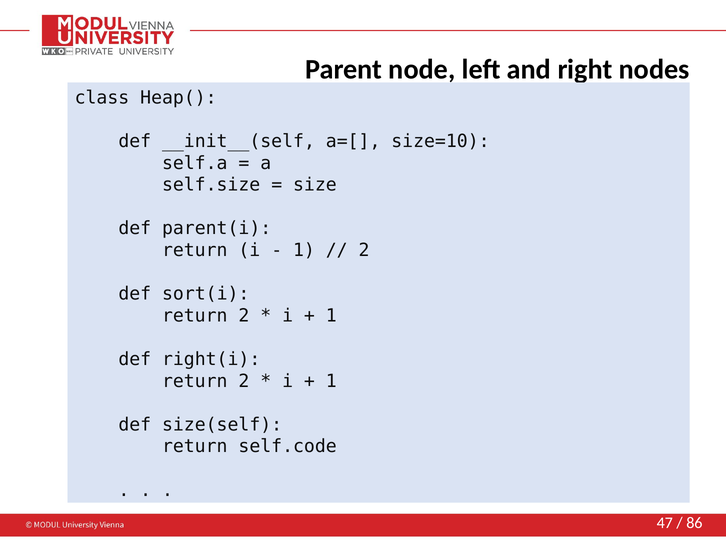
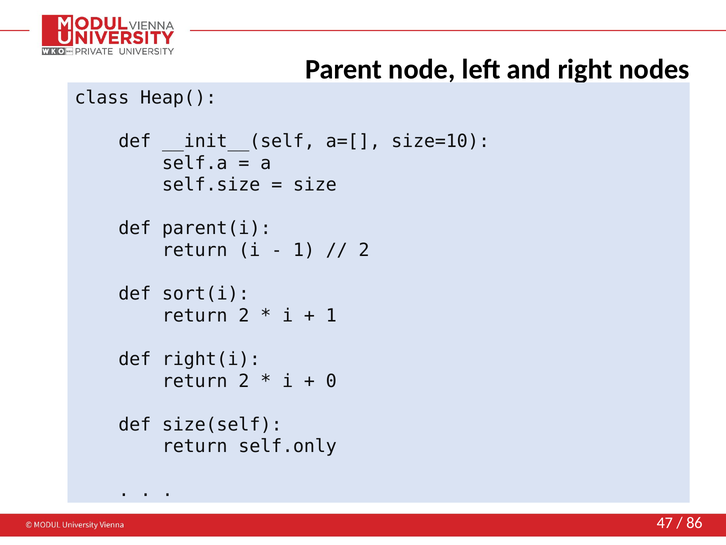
1: 1 -> 0 (331, 381)
self.code: self.code -> self.only (288, 446)
